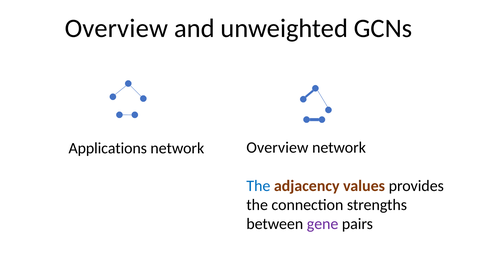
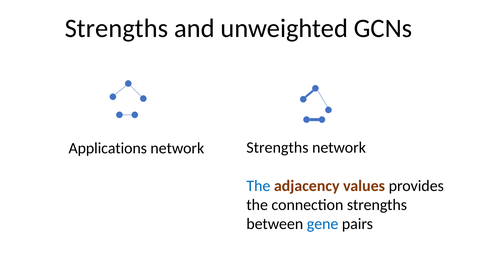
Overview: Overview -> Strengths (116, 28)
network Overview: Overview -> Strengths (277, 147)
gene colour: purple -> blue (323, 223)
